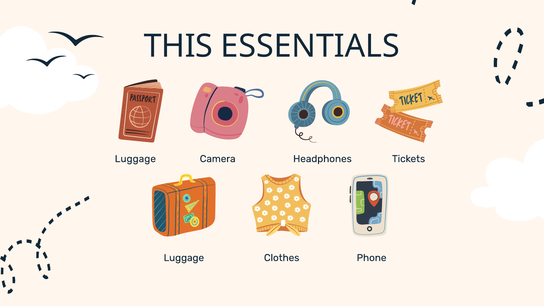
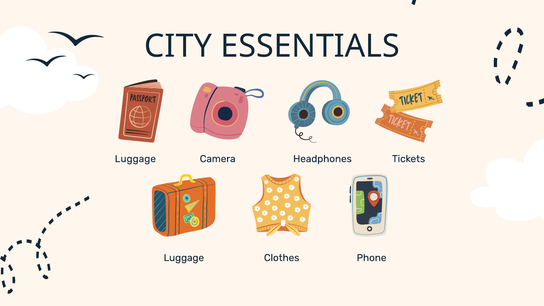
THIS: THIS -> CITY (178, 46)
